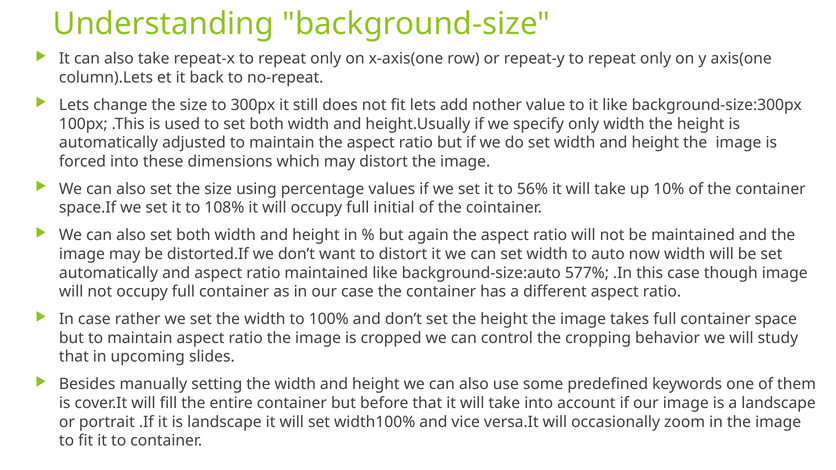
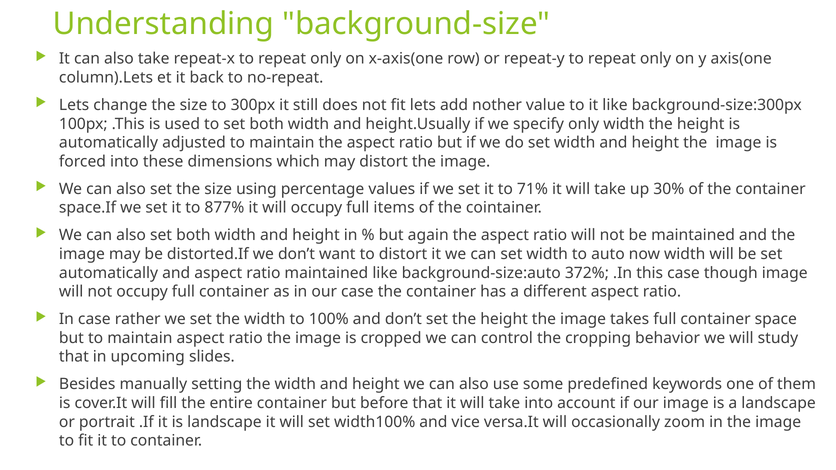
56%: 56% -> 71% (532, 189)
10%: 10% -> 30% (669, 189)
108%: 108% -> 877% (224, 208)
initial: initial -> items (394, 208)
577%: 577% -> 372% (587, 273)
